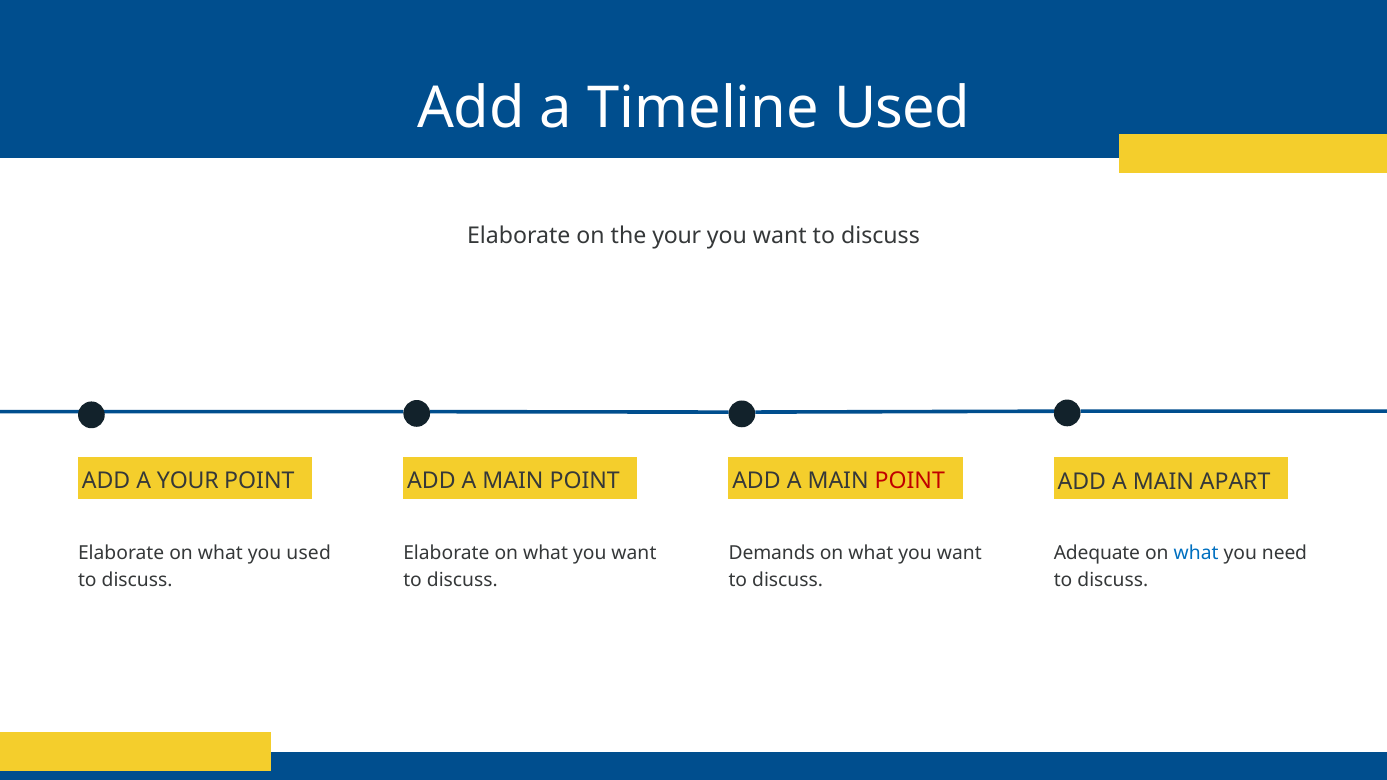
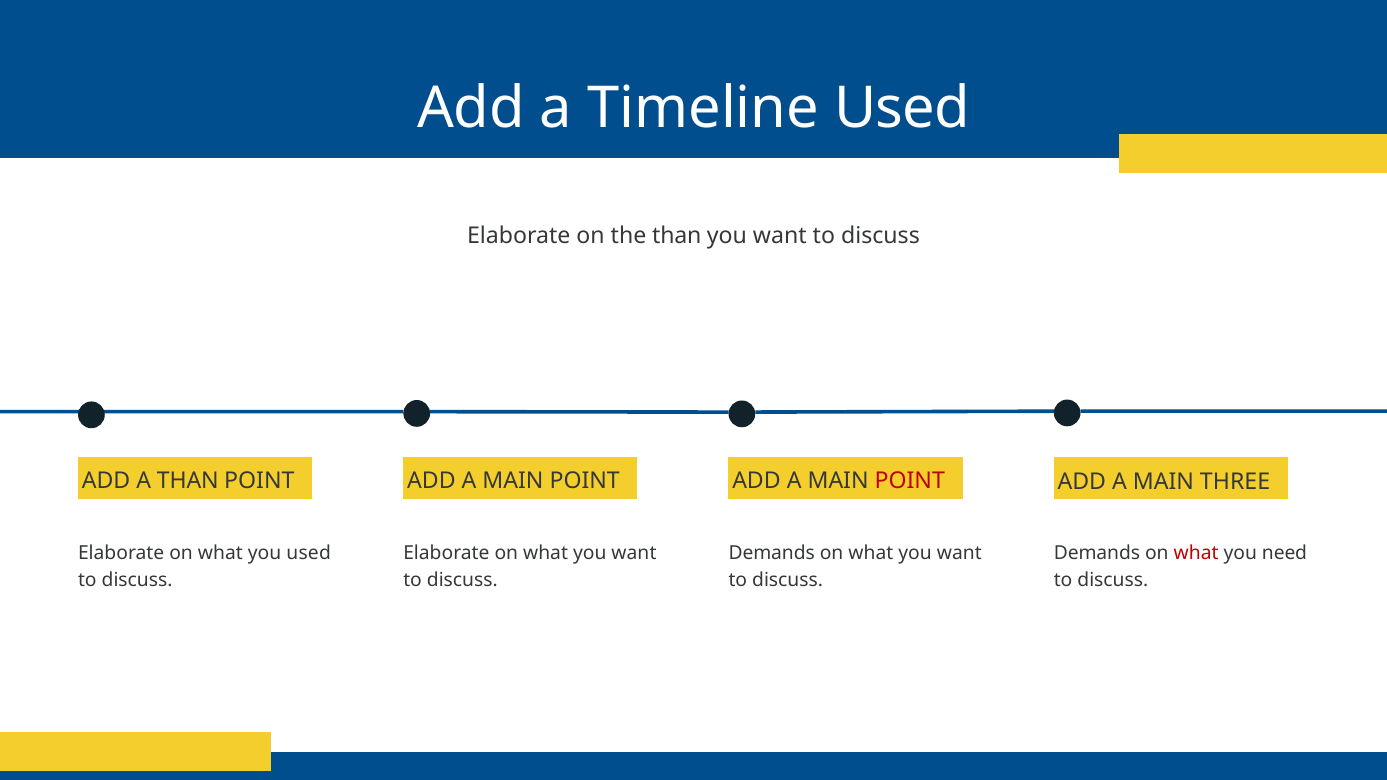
the your: your -> than (677, 236)
A YOUR: YOUR -> THAN (188, 481)
APART: APART -> THREE (1235, 482)
Adequate: Adequate -> Demands (1097, 553)
what colour: blue -> red (1196, 553)
